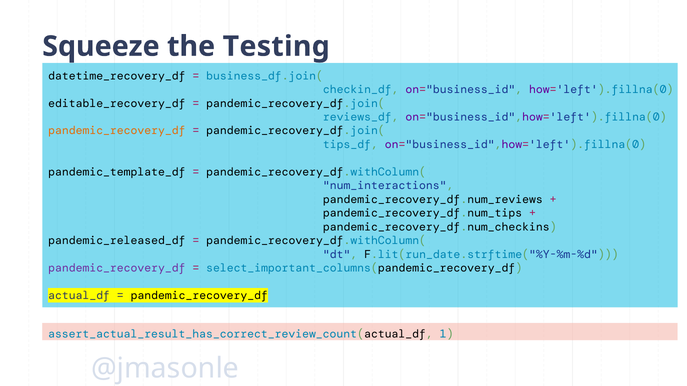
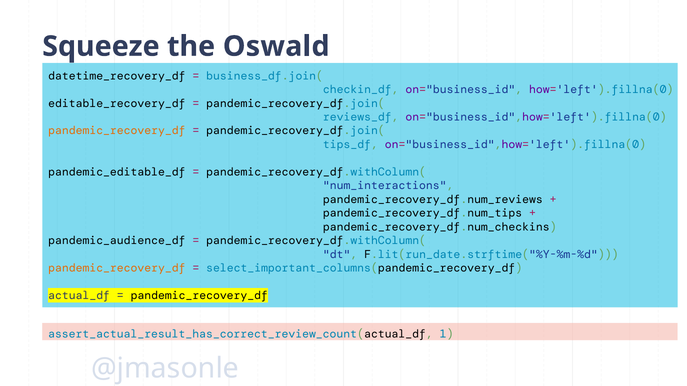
Testing: Testing -> Oswald (276, 46)
pandemic_template_df: pandemic_template_df -> pandemic_editable_df (117, 172)
pandemic_released_df: pandemic_released_df -> pandemic_audience_df (117, 241)
pandemic_recovery_df colour: purple -> orange (117, 268)
